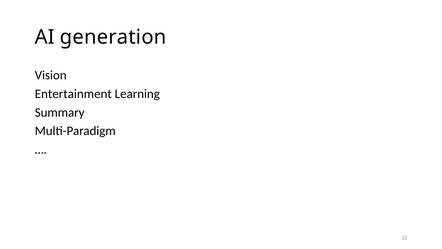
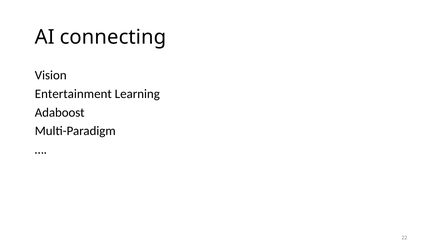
generation: generation -> connecting (113, 37)
Summary: Summary -> Adaboost (60, 112)
